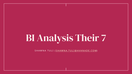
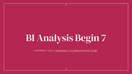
Their: Their -> Begin (87, 38)
